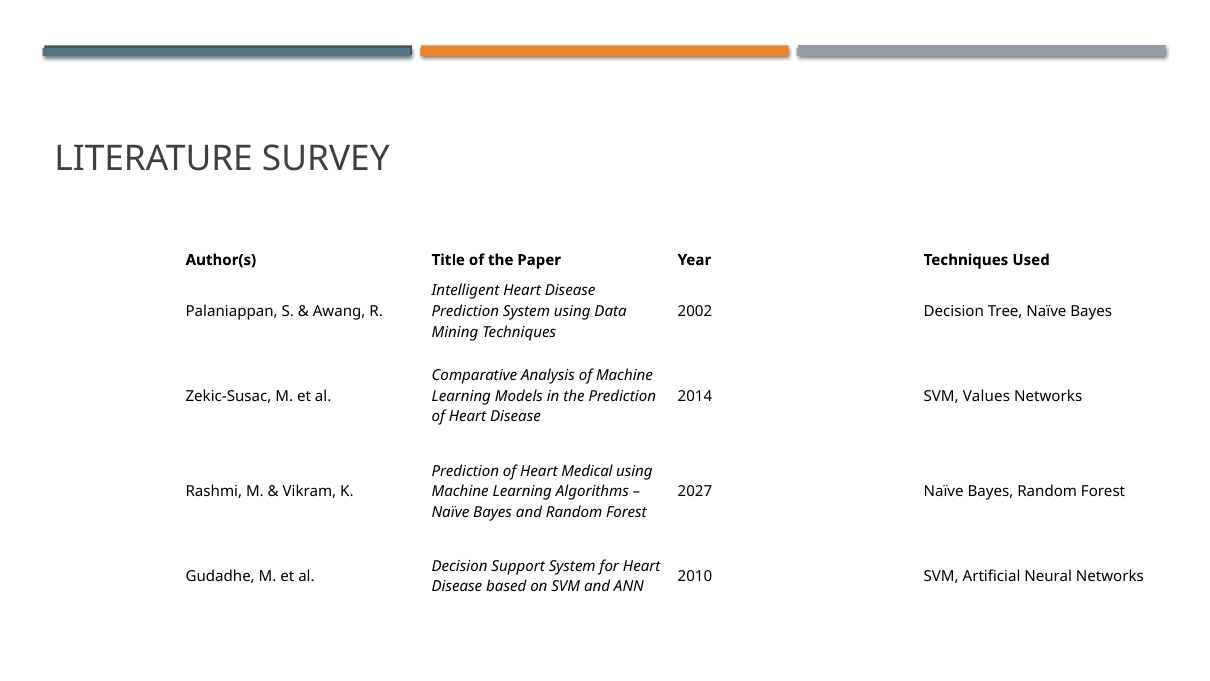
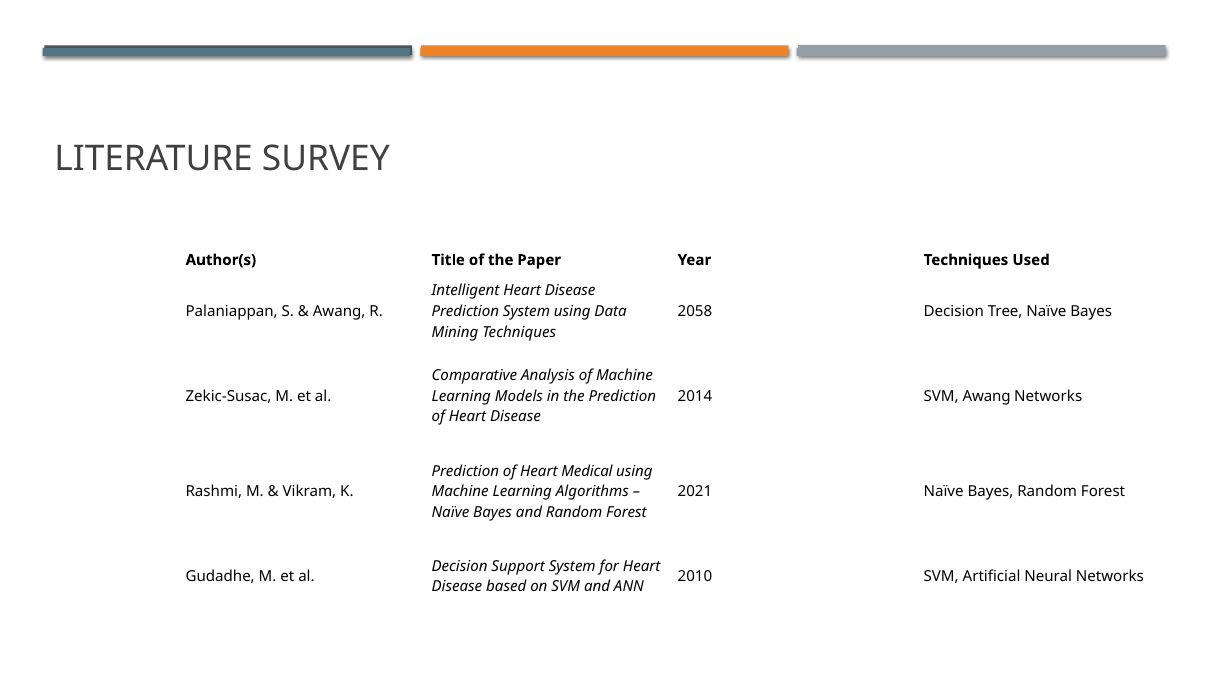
2002: 2002 -> 2058 (695, 311)
SVM Values: Values -> Awang (987, 396)
2027: 2027 -> 2021 (695, 492)
